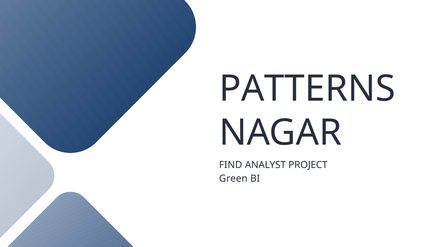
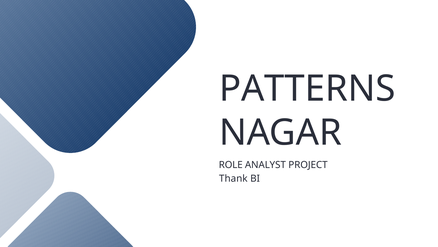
FIND: FIND -> ROLE (231, 164)
Green: Green -> Thank (233, 178)
